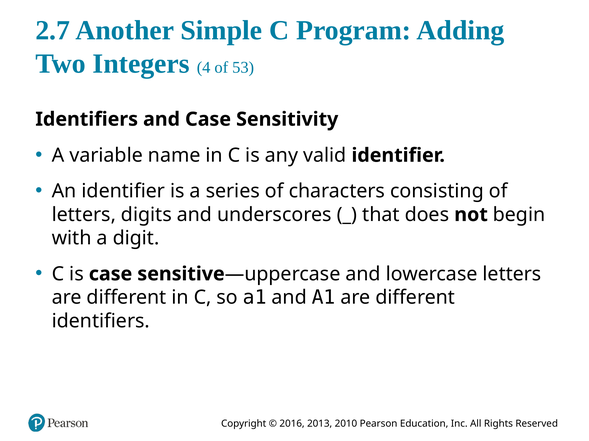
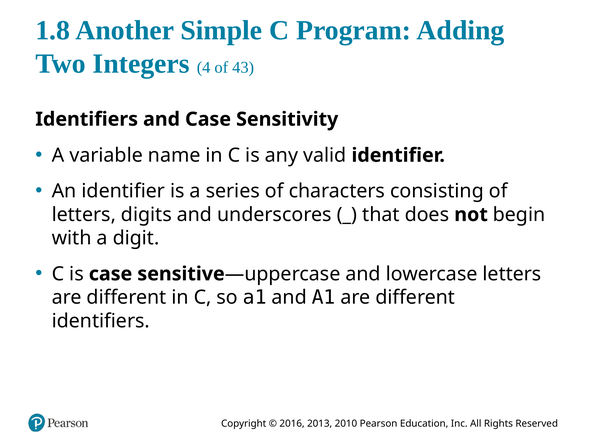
2.7: 2.7 -> 1.8 (53, 31)
53: 53 -> 43 (243, 68)
